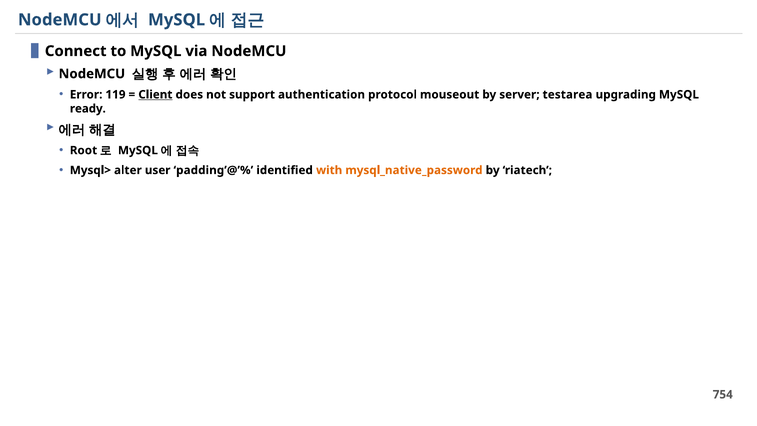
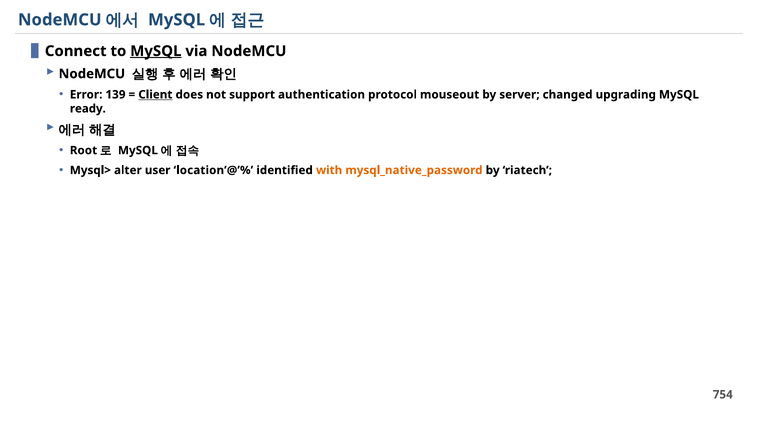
MySQL underline: none -> present (156, 51)
119: 119 -> 139 (115, 95)
testarea: testarea -> changed (568, 95)
padding’@’%: padding’@’% -> location’@’% (213, 170)
